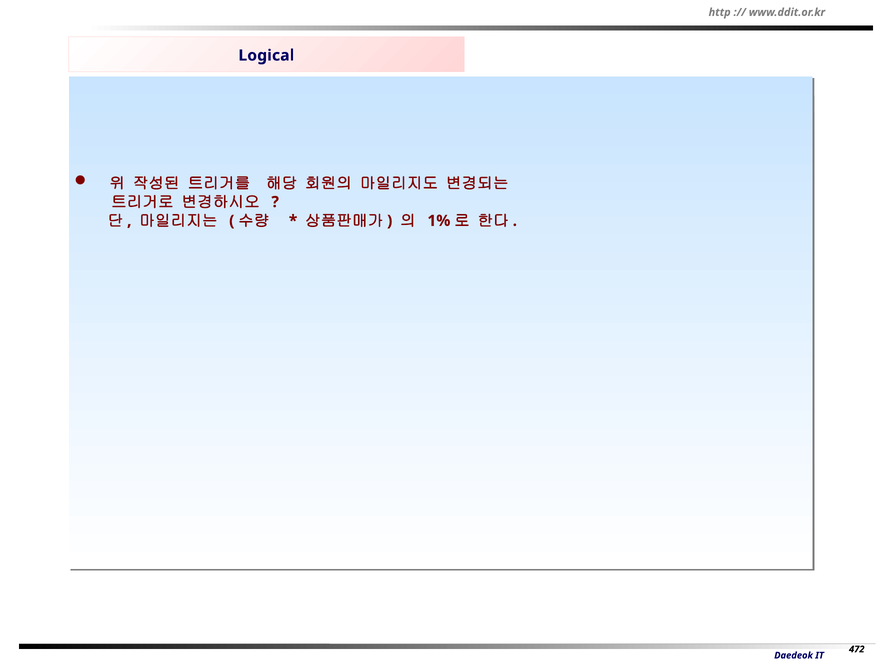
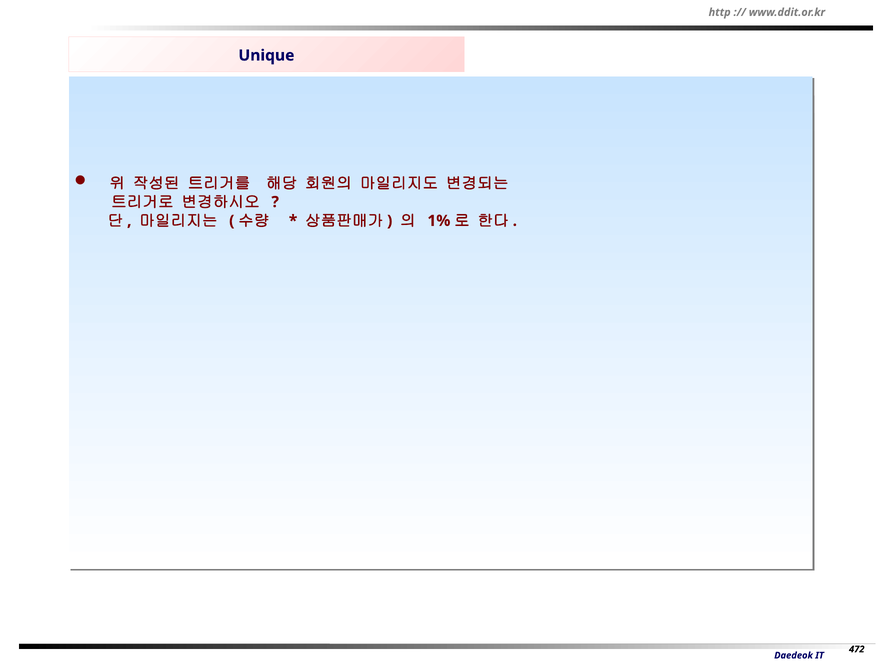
Logical: Logical -> Unique (266, 56)
